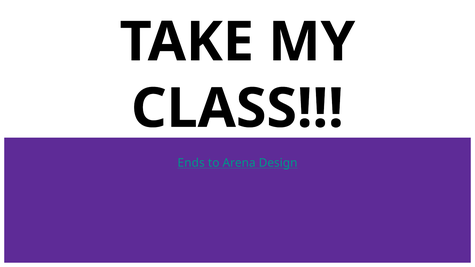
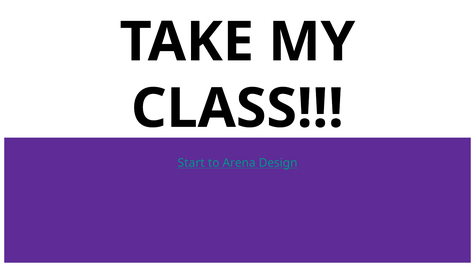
Ends: Ends -> Start (191, 163)
